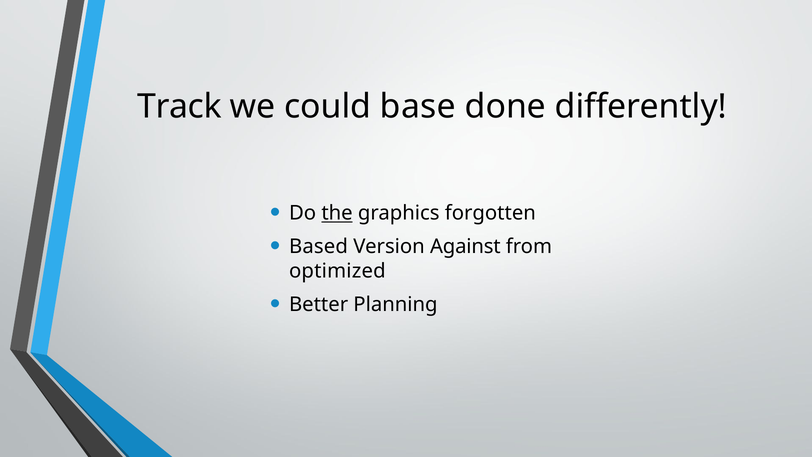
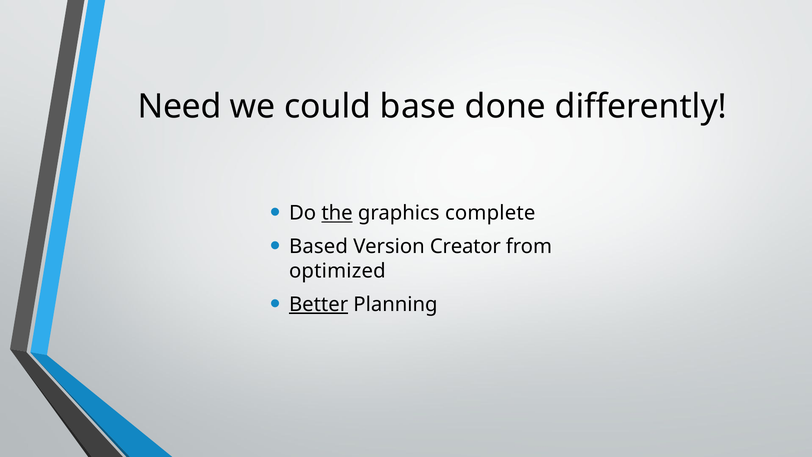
Track: Track -> Need (180, 106)
forgotten: forgotten -> complete (490, 213)
Against: Against -> Creator (465, 247)
Better underline: none -> present (319, 304)
